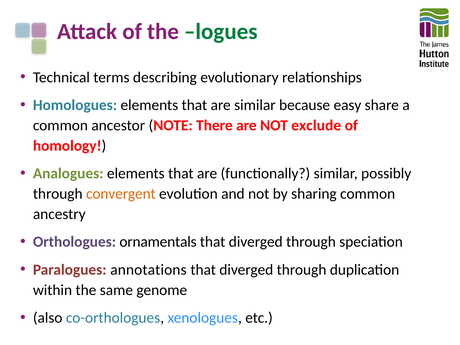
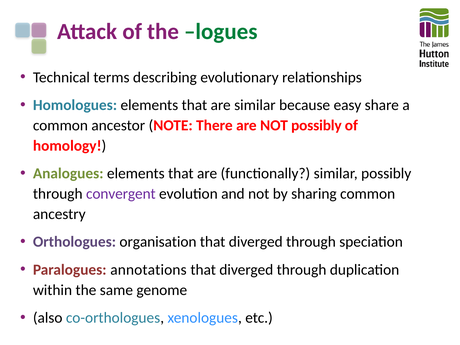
NOT exclude: exclude -> possibly (316, 125)
convergent colour: orange -> purple (121, 194)
ornamentals: ornamentals -> organisation (158, 242)
